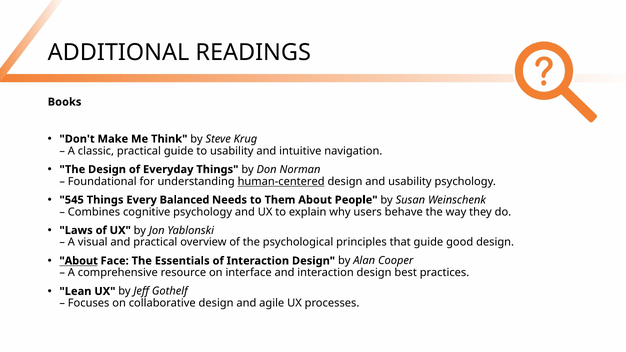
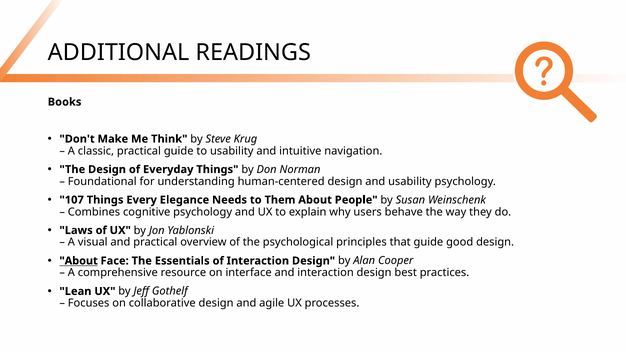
human-centered underline: present -> none (281, 181)
545: 545 -> 107 (72, 200)
Balanced: Balanced -> Elegance (184, 200)
